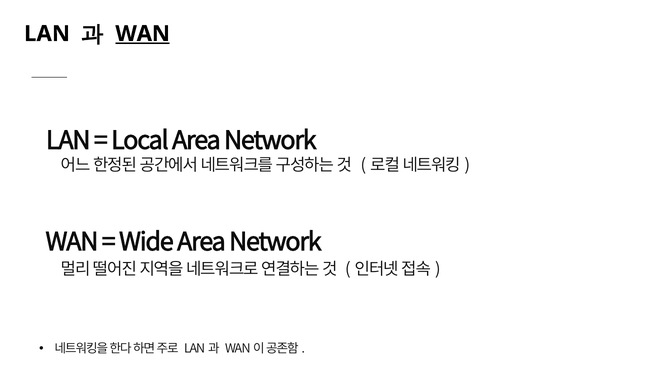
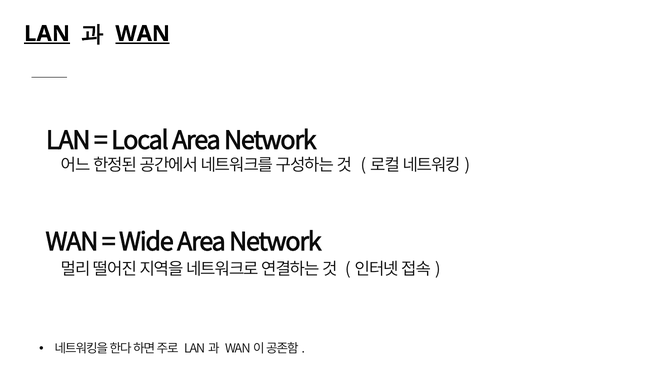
LAN underline: none -> present (47, 34)
